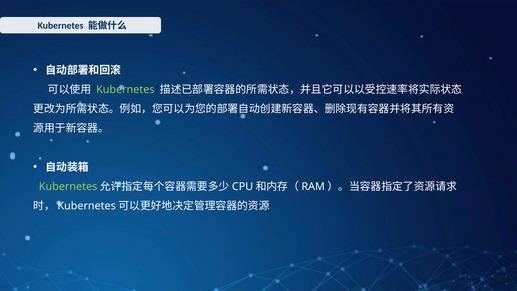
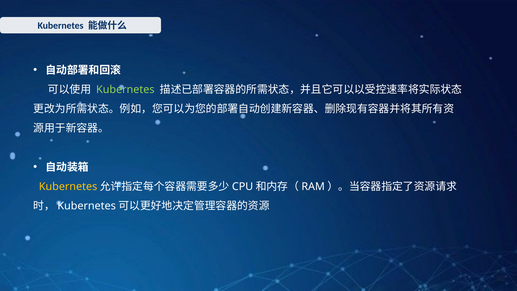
Kubernetes colour: light green -> yellow (68, 186)
